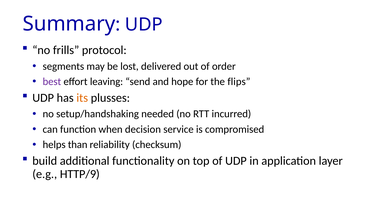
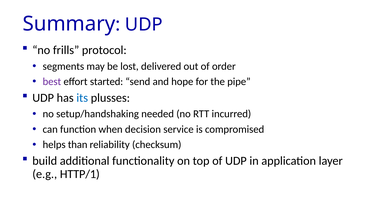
leaving: leaving -> started (107, 81)
flips: flips -> pipe (239, 81)
its colour: orange -> blue (82, 97)
HTTP/9: HTTP/9 -> HTTP/1 (80, 173)
